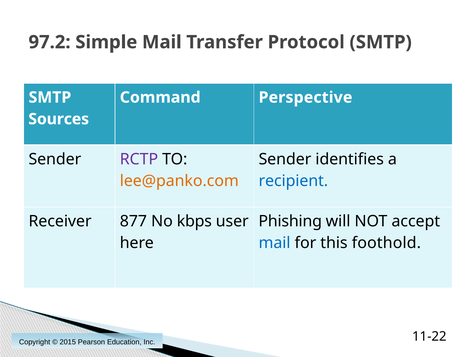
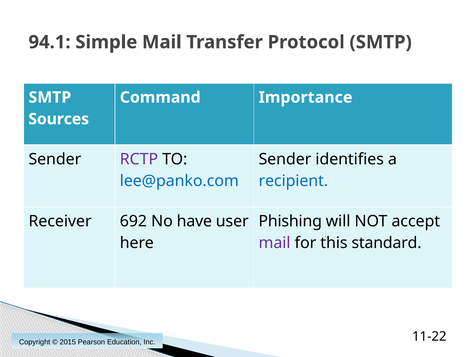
97.2: 97.2 -> 94.1 (50, 42)
Perspective: Perspective -> Importance (306, 97)
lee@panko.com colour: orange -> blue (179, 181)
877: 877 -> 692 (133, 221)
kbps: kbps -> have (194, 221)
mail colour: blue -> purple (275, 243)
foothold: foothold -> standard (387, 243)
